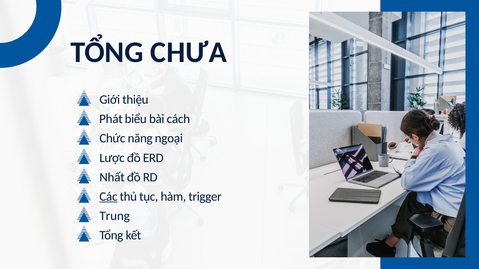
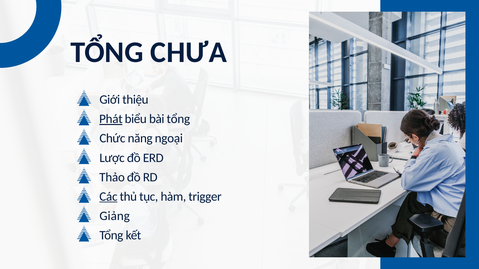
Phát underline: none -> present (111, 119)
bài cách: cách -> tổng (178, 119)
Nhất: Nhất -> Thảo (112, 177)
Trung: Trung -> Giảng (115, 216)
